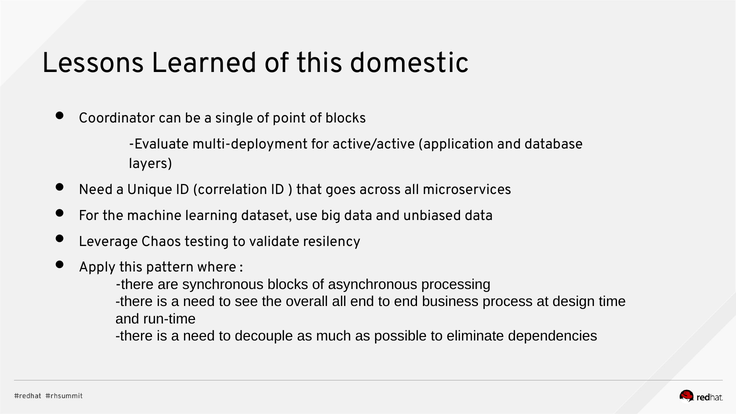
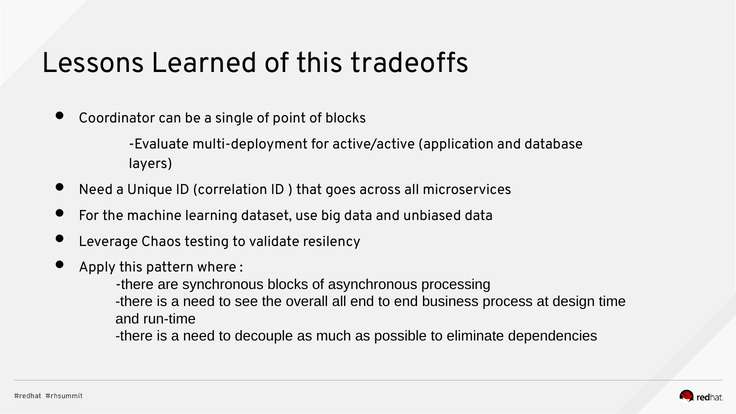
domestic: domestic -> tradeoffs (410, 63)
